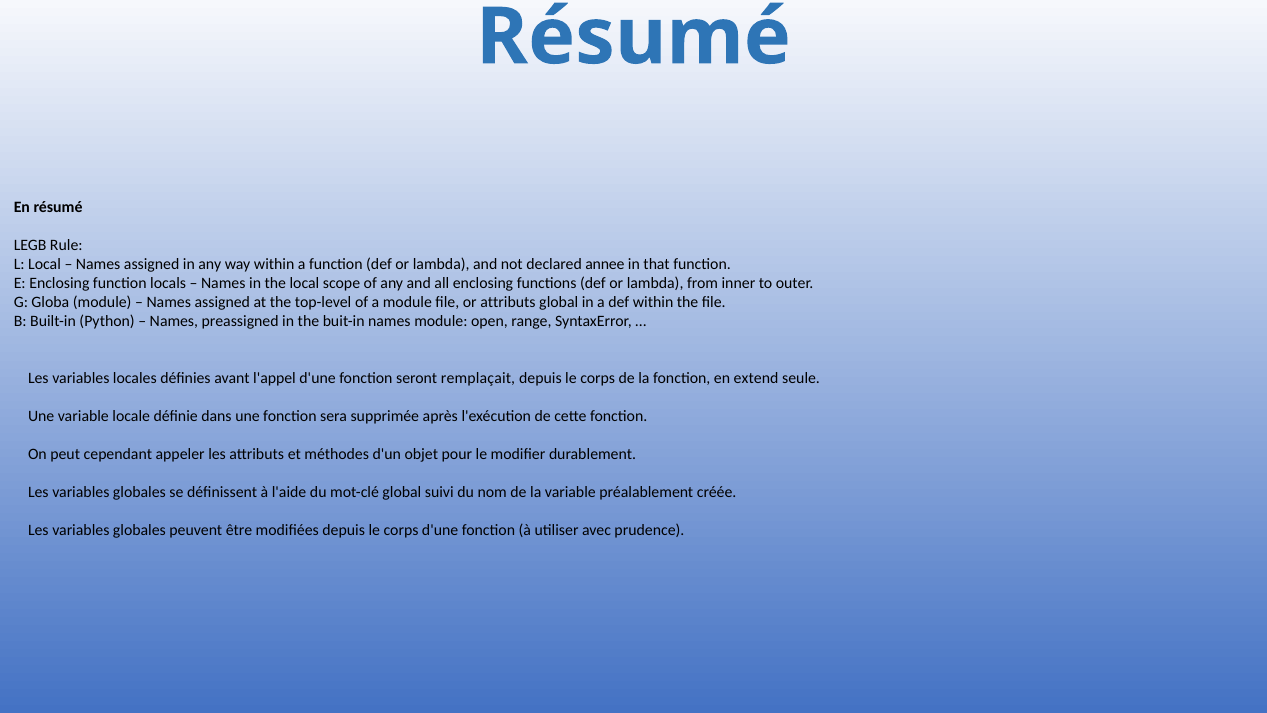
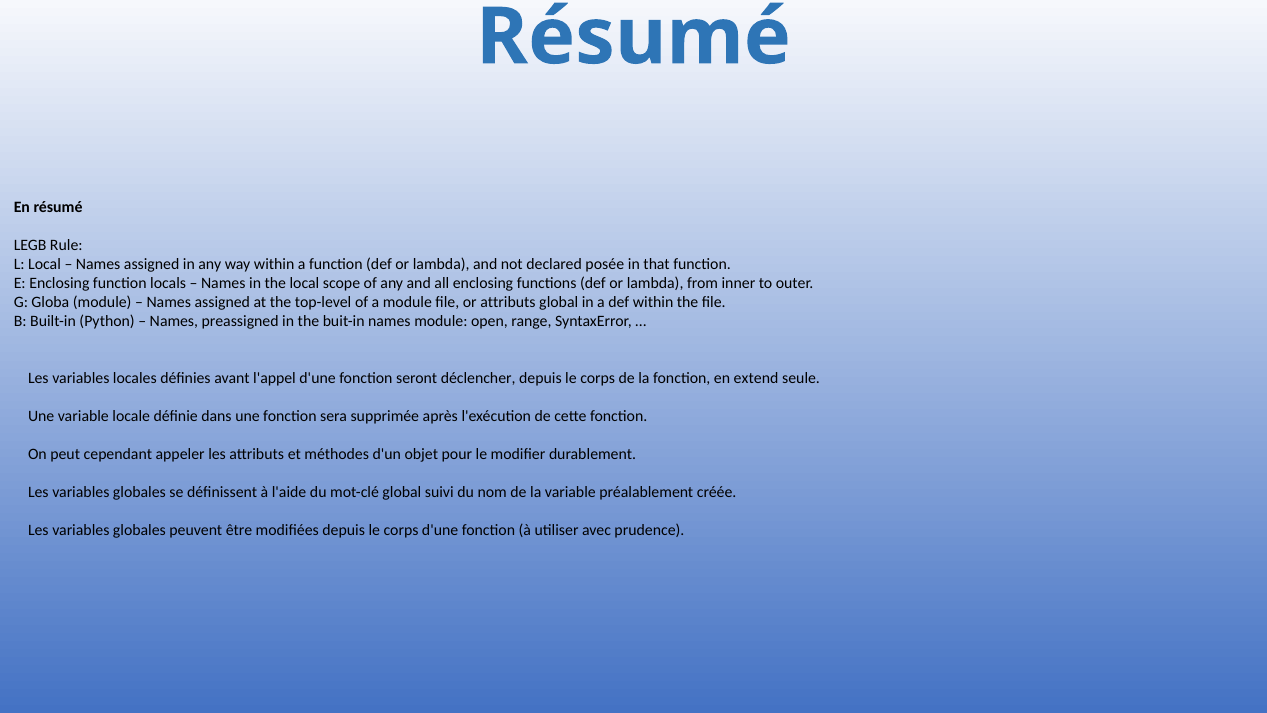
annee: annee -> posée (605, 264)
remplaçait: remplaçait -> déclencher (478, 378)
